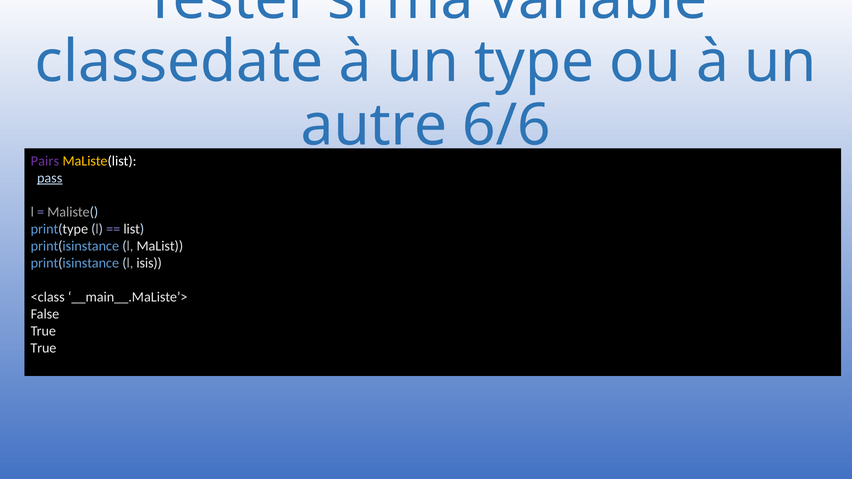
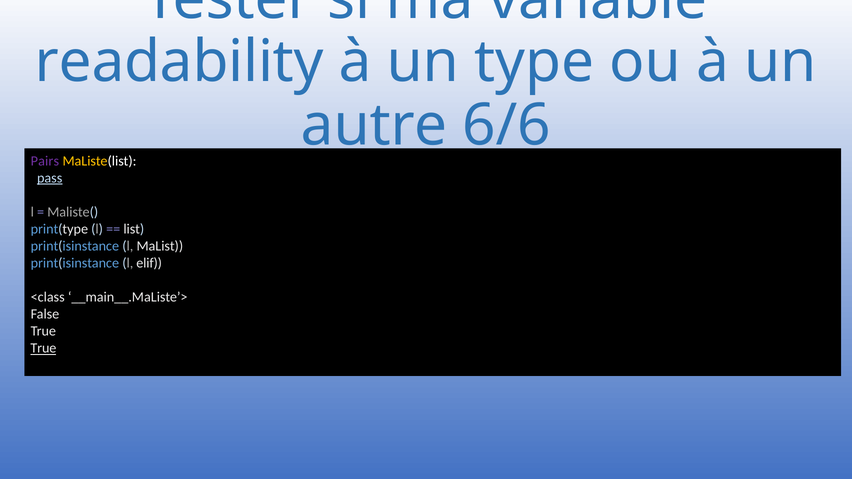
classedate: classedate -> readability (179, 62)
isis: isis -> elif (149, 263)
True underline: none -> present (43, 348)
